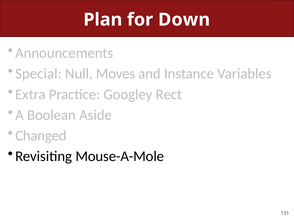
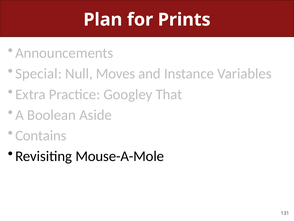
Down: Down -> Prints (184, 20)
Rect: Rect -> That (169, 94)
Changed: Changed -> Contains (41, 135)
